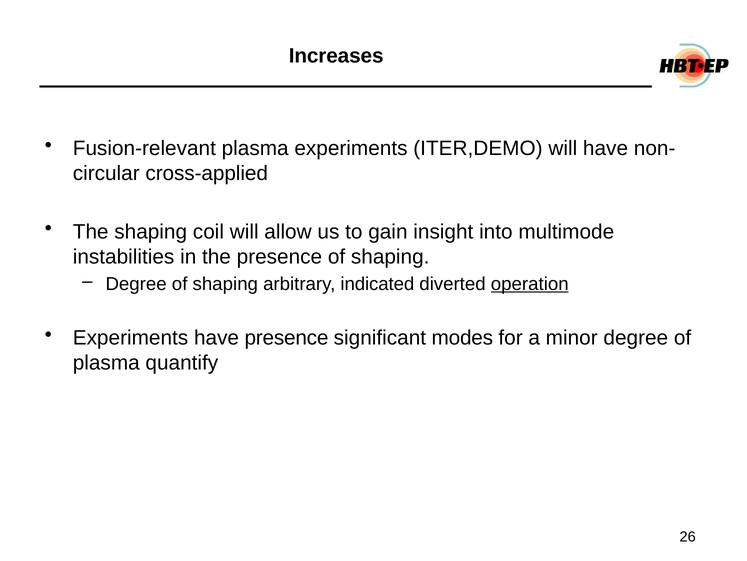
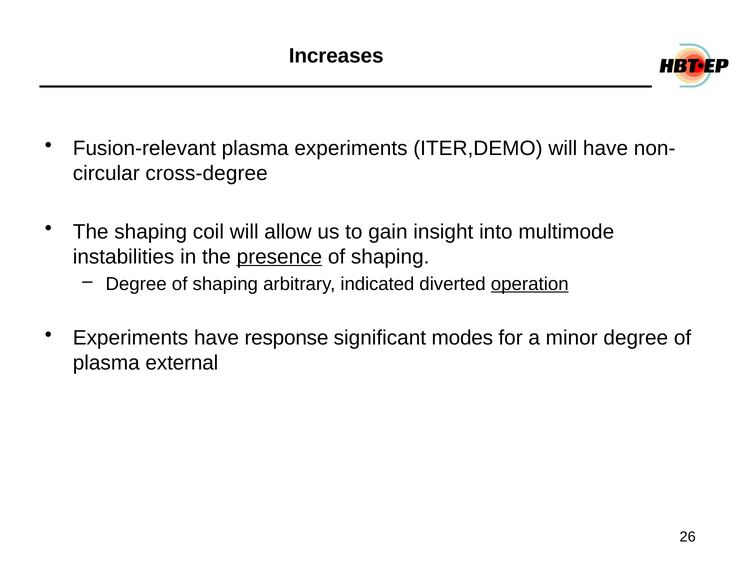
cross-applied: cross-applied -> cross-degree (207, 173)
presence underline: none -> present (279, 256)
have presence: presence -> response (286, 338)
quantify: quantify -> external (182, 363)
